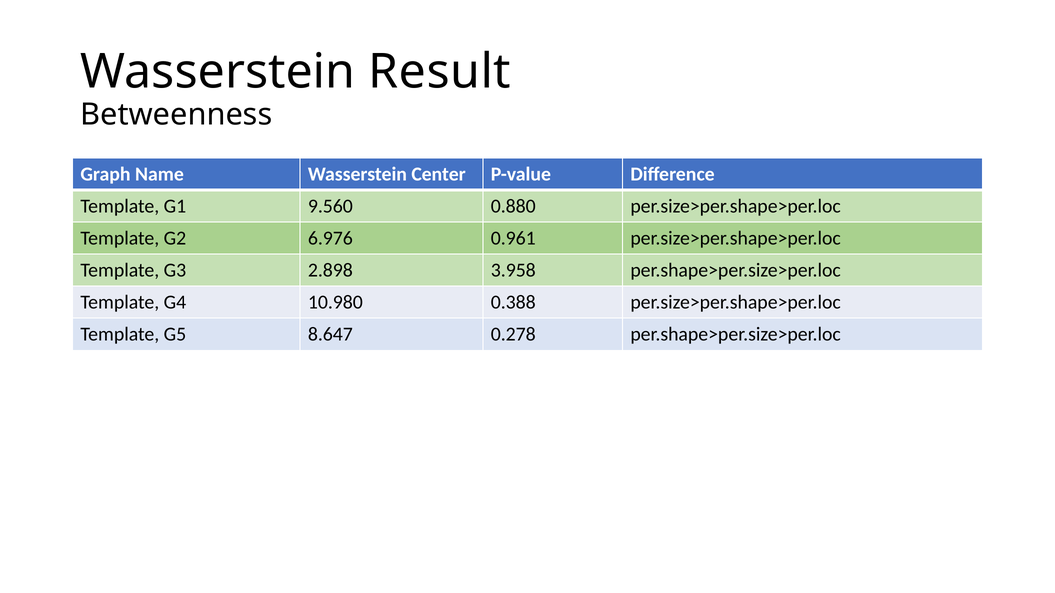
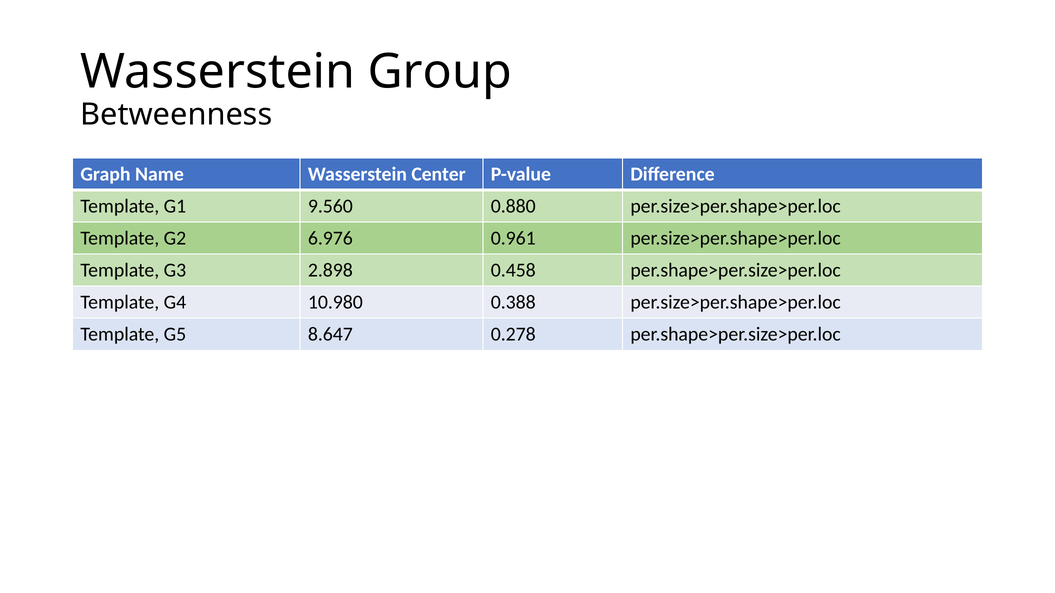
Result: Result -> Group (440, 72)
3.958: 3.958 -> 0.458 (513, 271)
